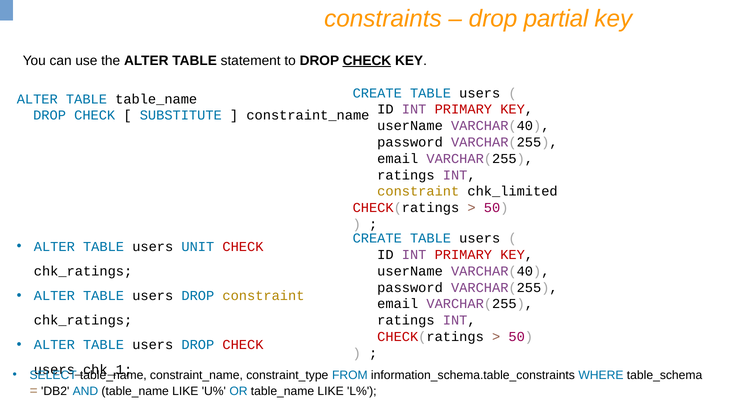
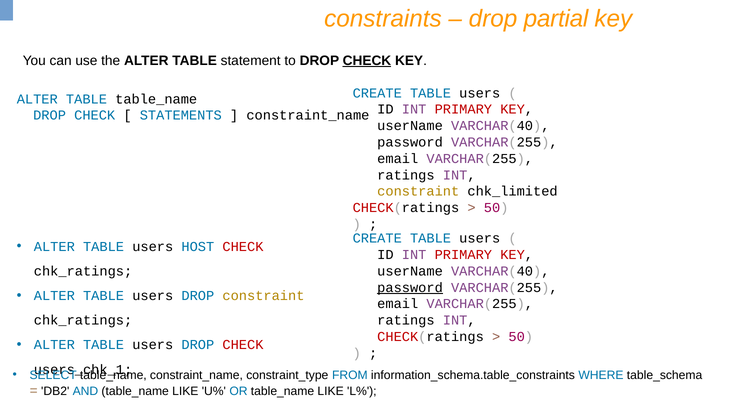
SUBSTITUTE: SUBSTITUTE -> STATEMENTS (181, 115)
UNIT: UNIT -> HOST (198, 247)
password underline: none -> present (410, 288)
